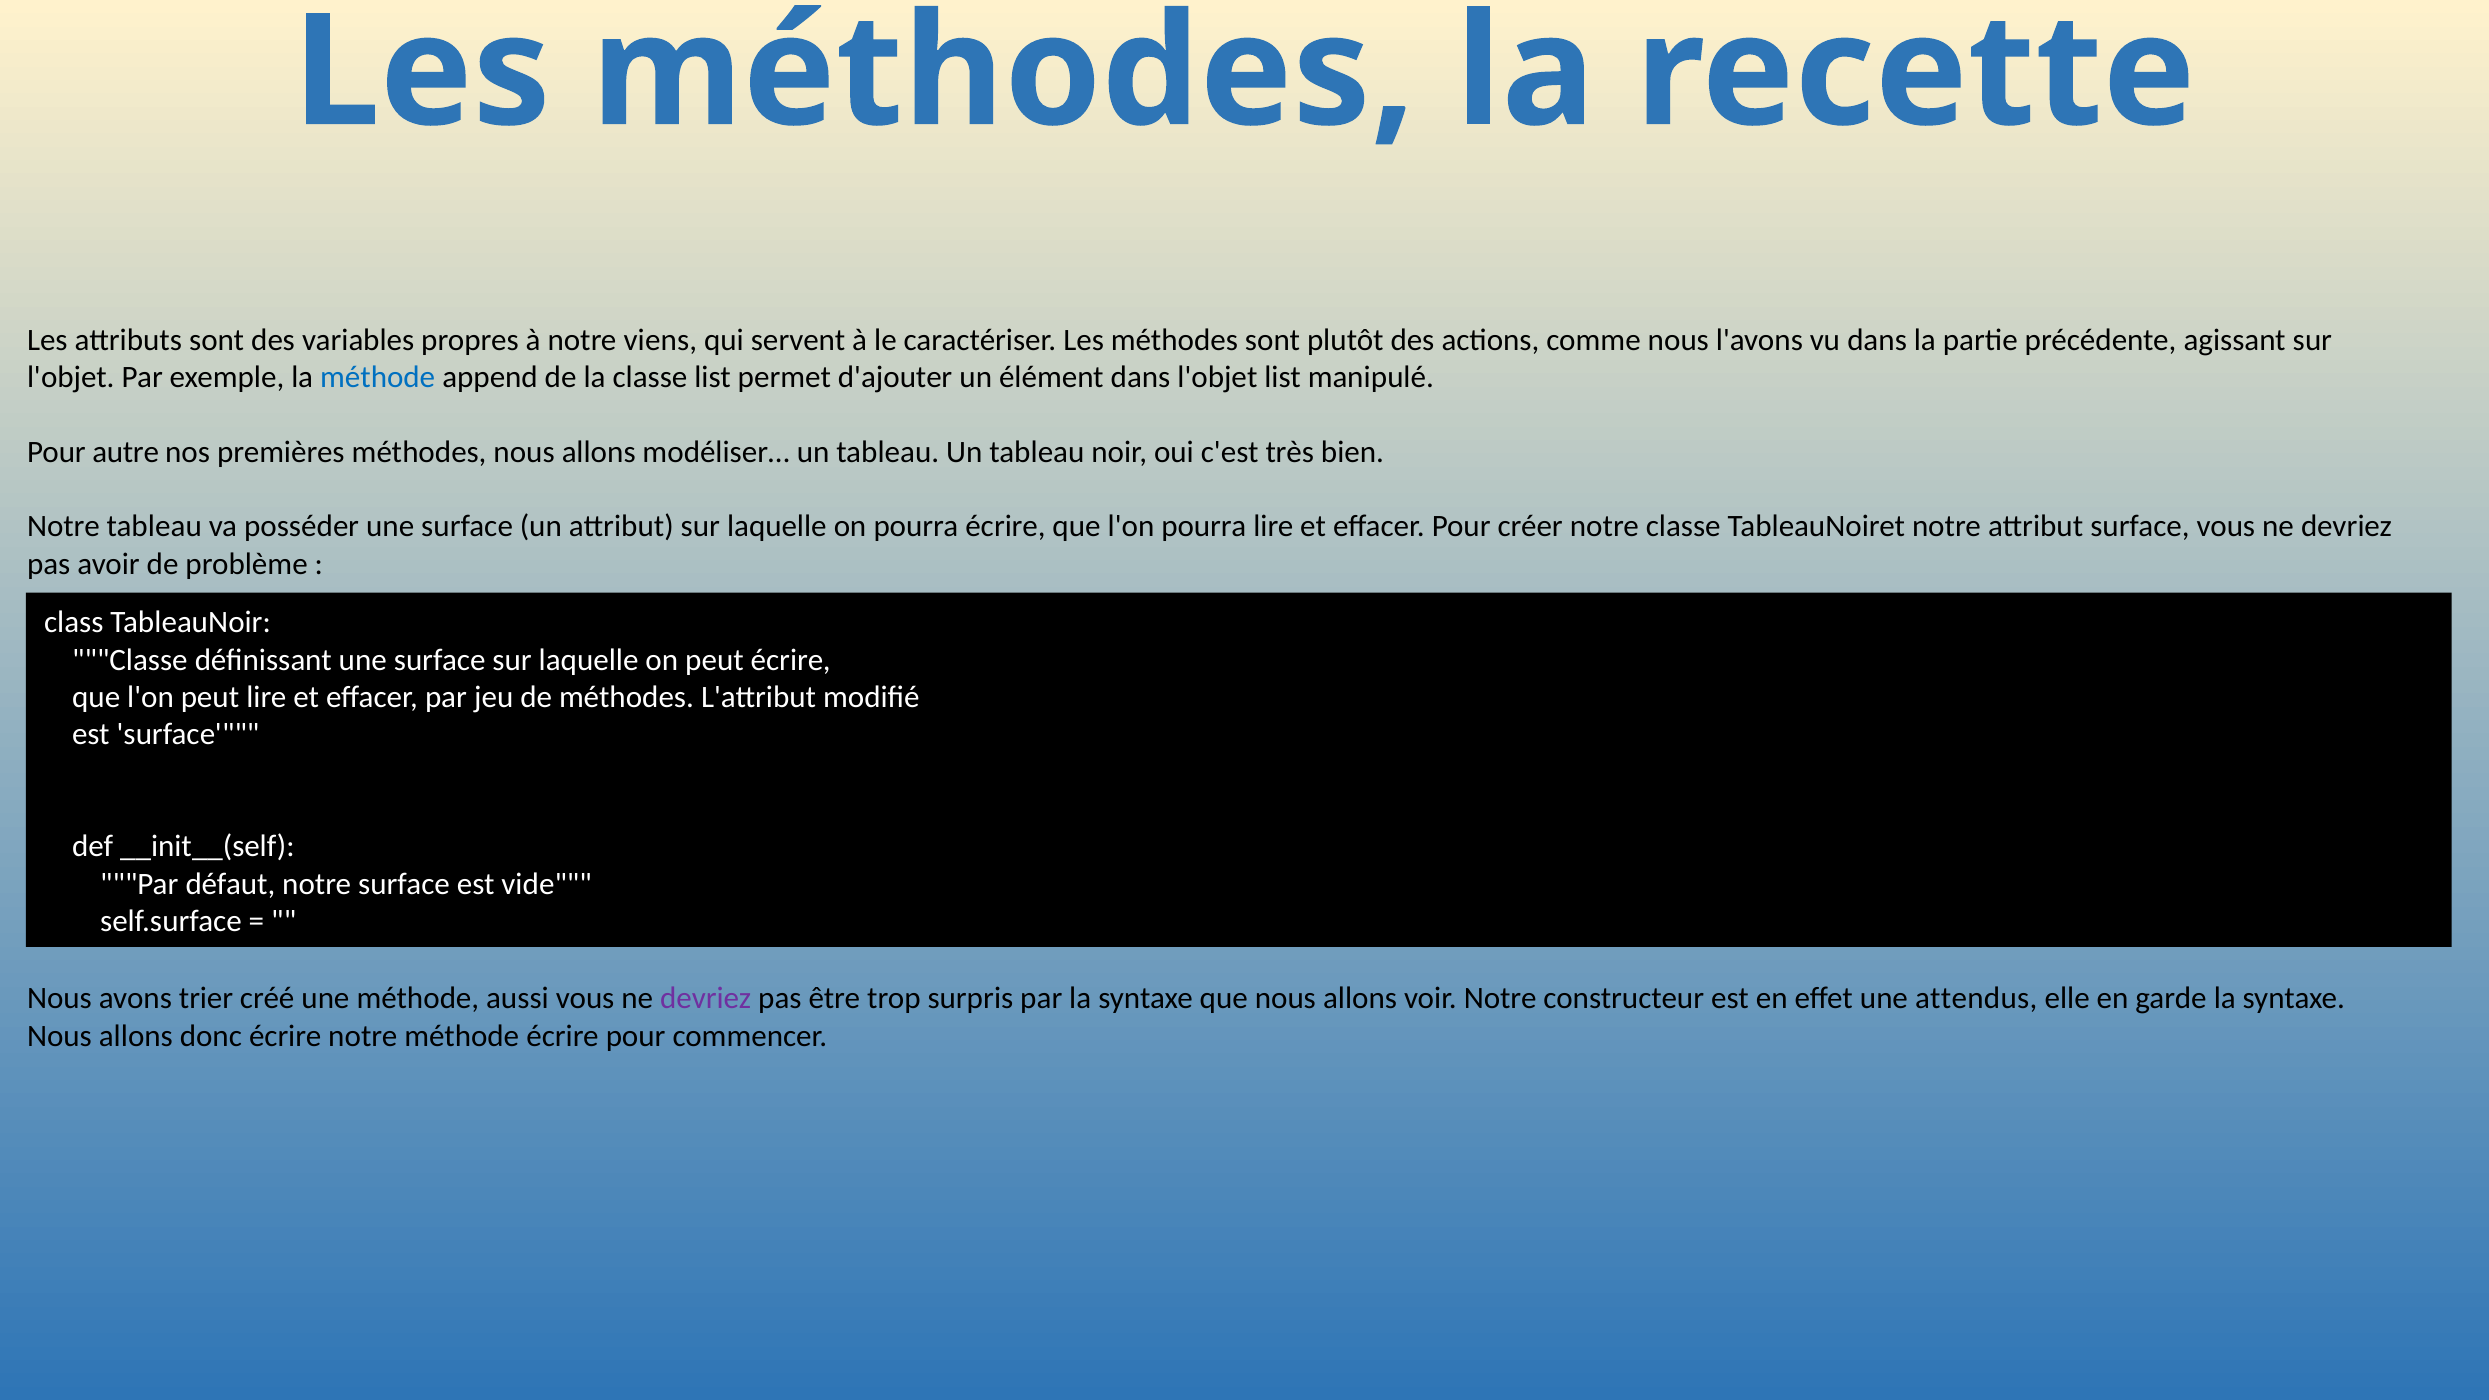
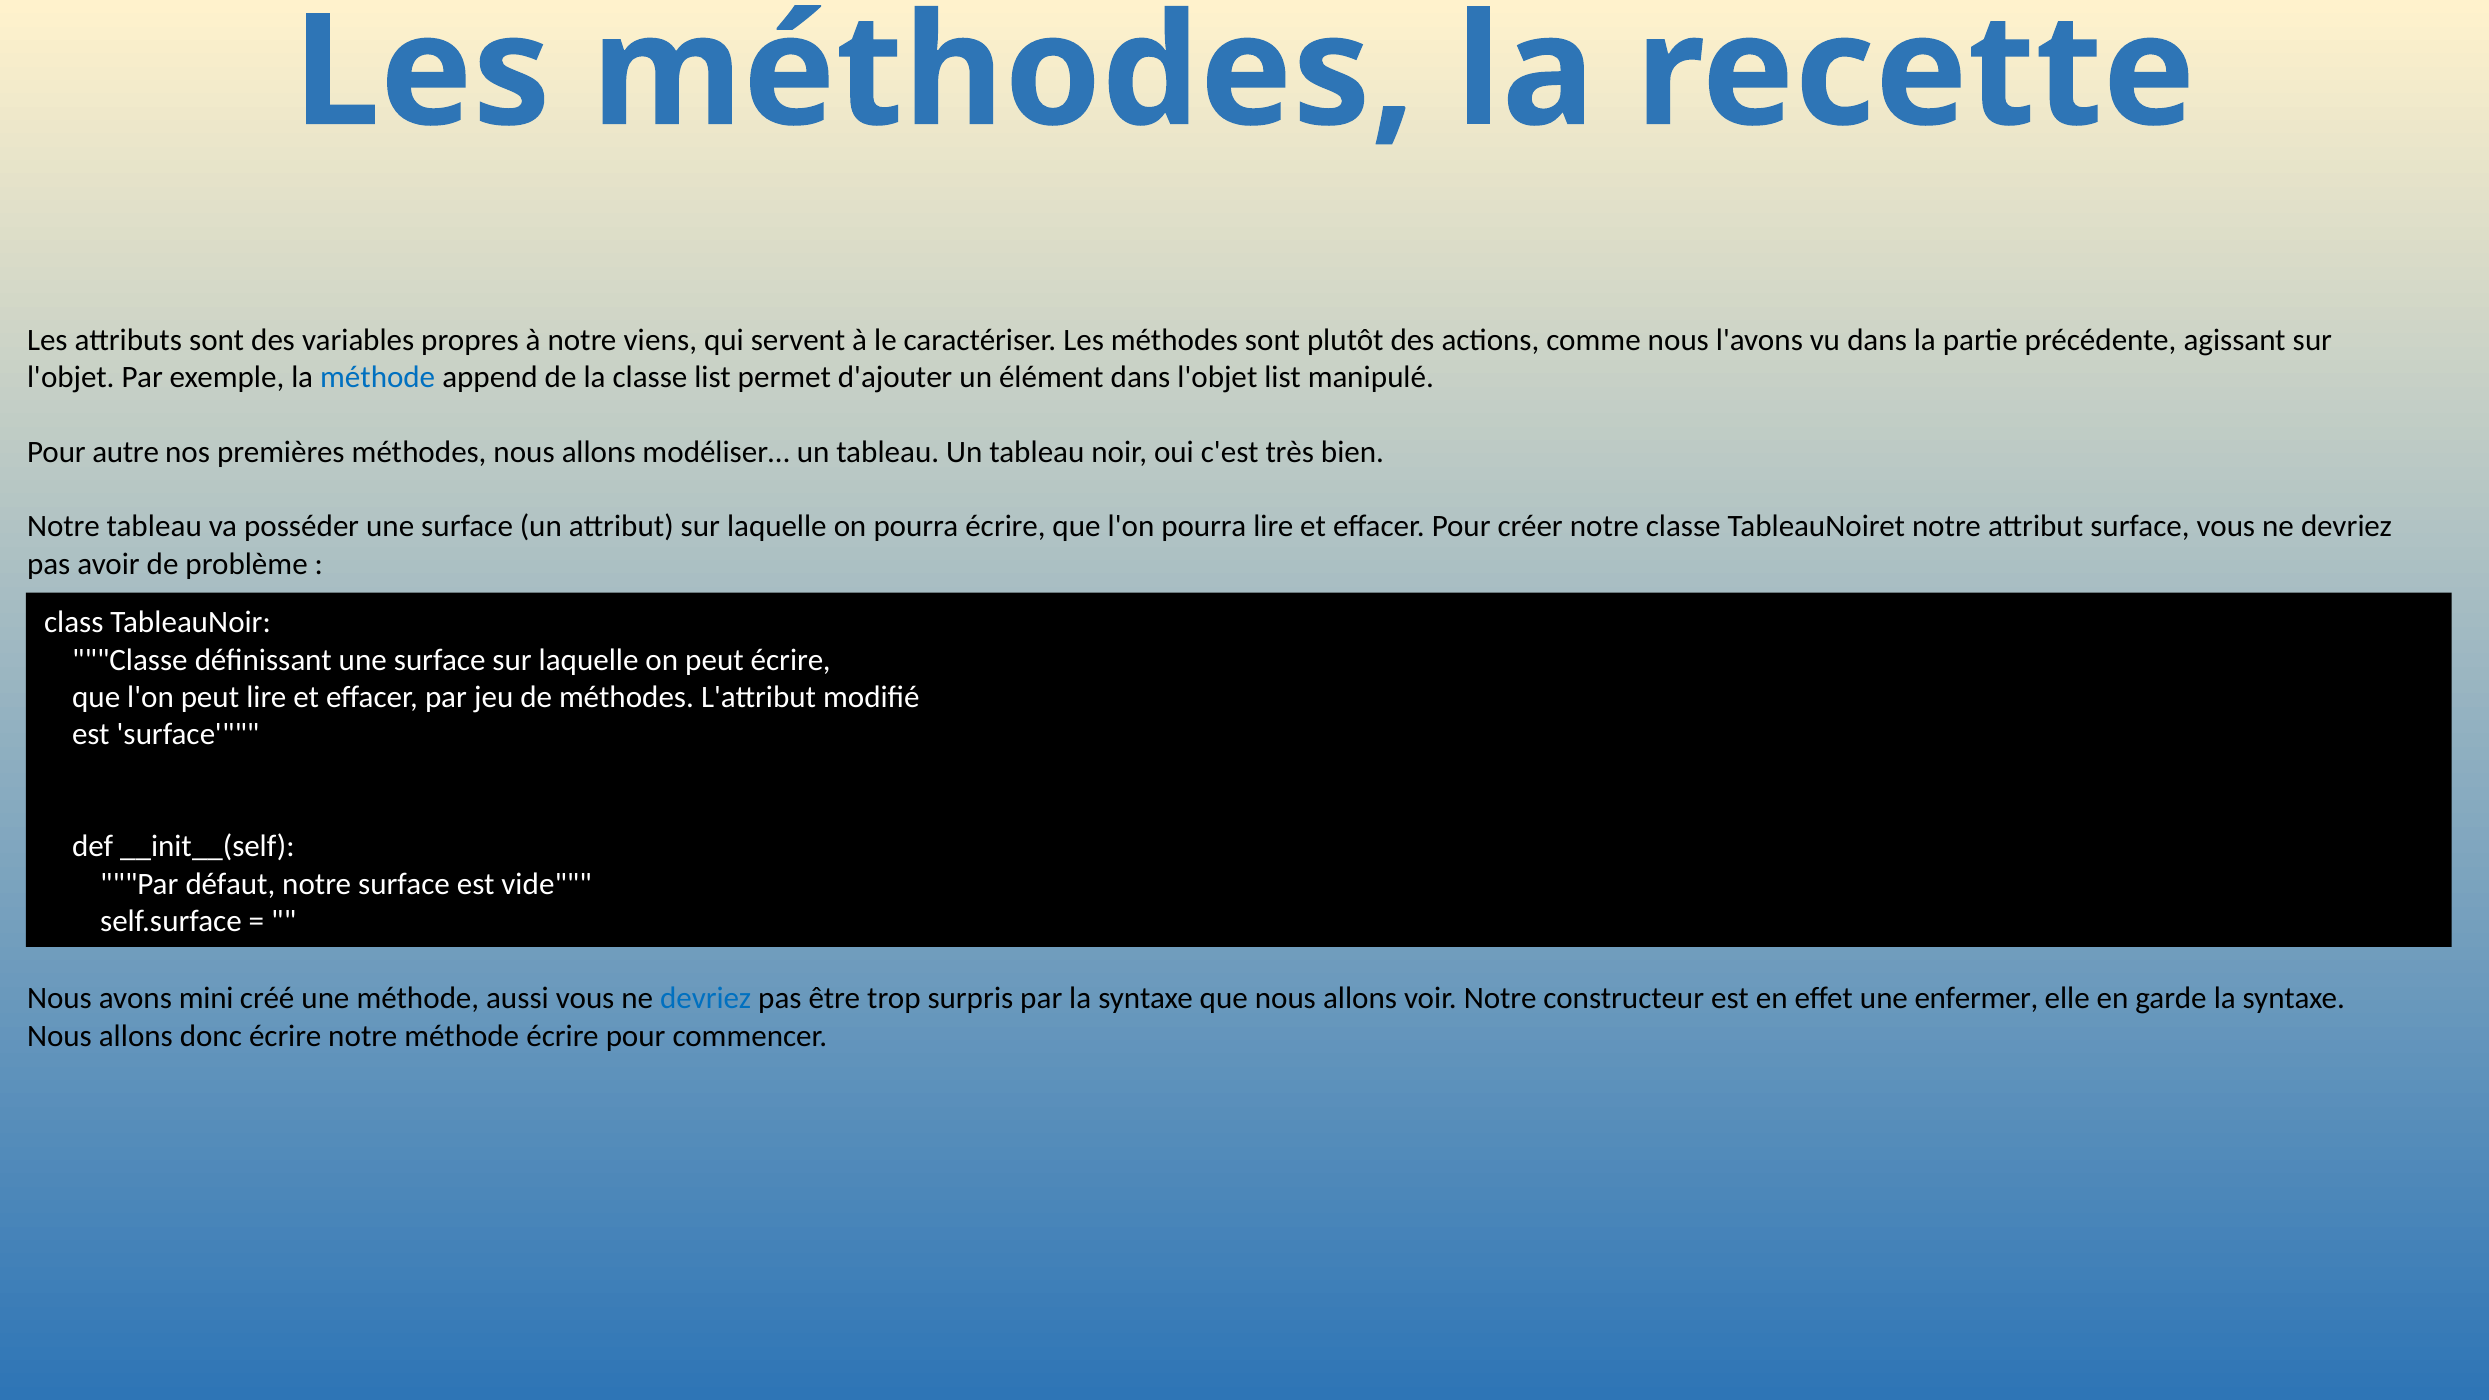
trier: trier -> mini (206, 999)
devriez colour: purple -> blue (706, 999)
attendus: attendus -> enfermer (1977, 999)
